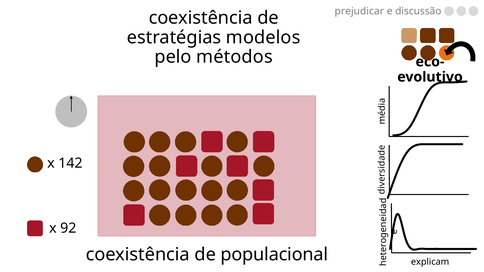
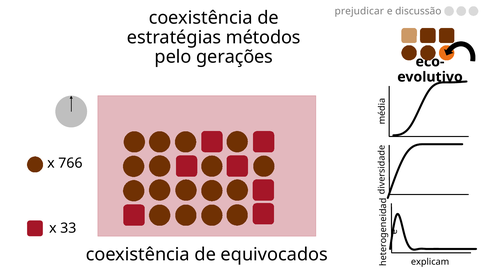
modelos: modelos -> métodos (263, 37)
métodos: métodos -> gerações (235, 57)
142: 142 -> 766 (70, 163)
92: 92 -> 33 (68, 229)
populacional: populacional -> equivocados (274, 255)
